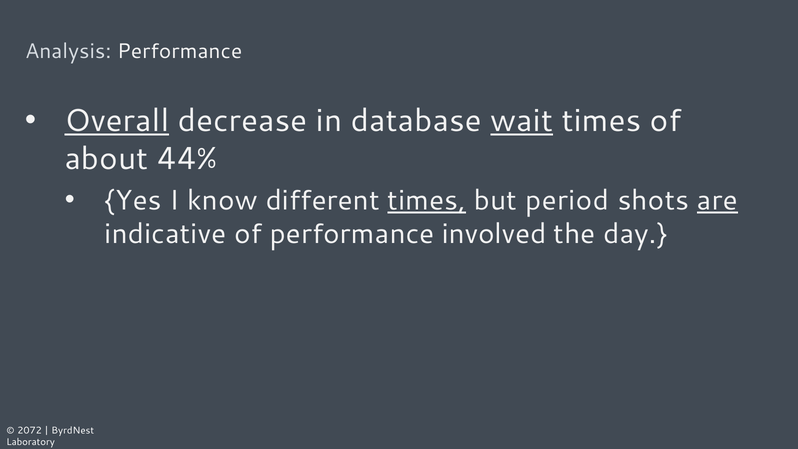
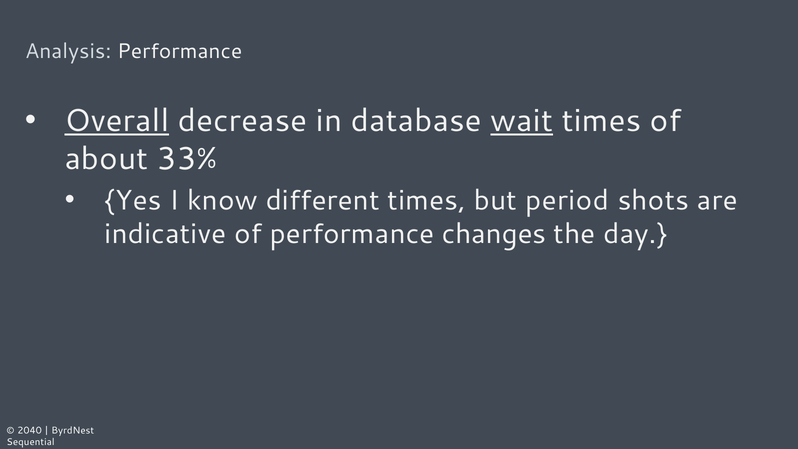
44%: 44% -> 33% (187, 159)
times underline: present -> none (427, 200)
are underline: present -> none (717, 200)
involved: involved -> changes (494, 234)
2072: 2072 -> 2040 (30, 431)
Laboratory: Laboratory -> Sequential (30, 442)
